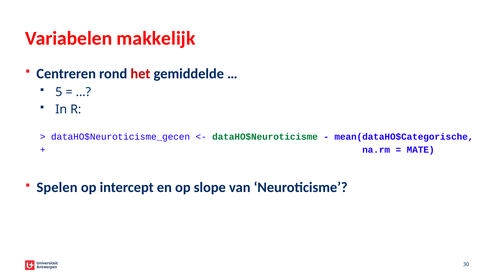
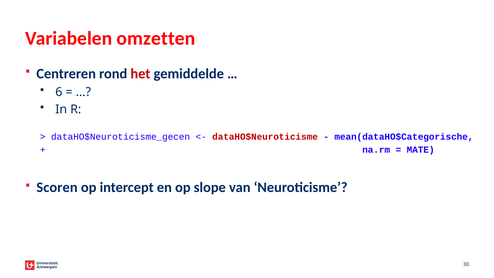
makkelijk: makkelijk -> omzetten (156, 38)
5: 5 -> 6 (59, 92)
dataHO$Neuroticisme colour: green -> red (265, 137)
Spelen: Spelen -> Scoren (57, 187)
